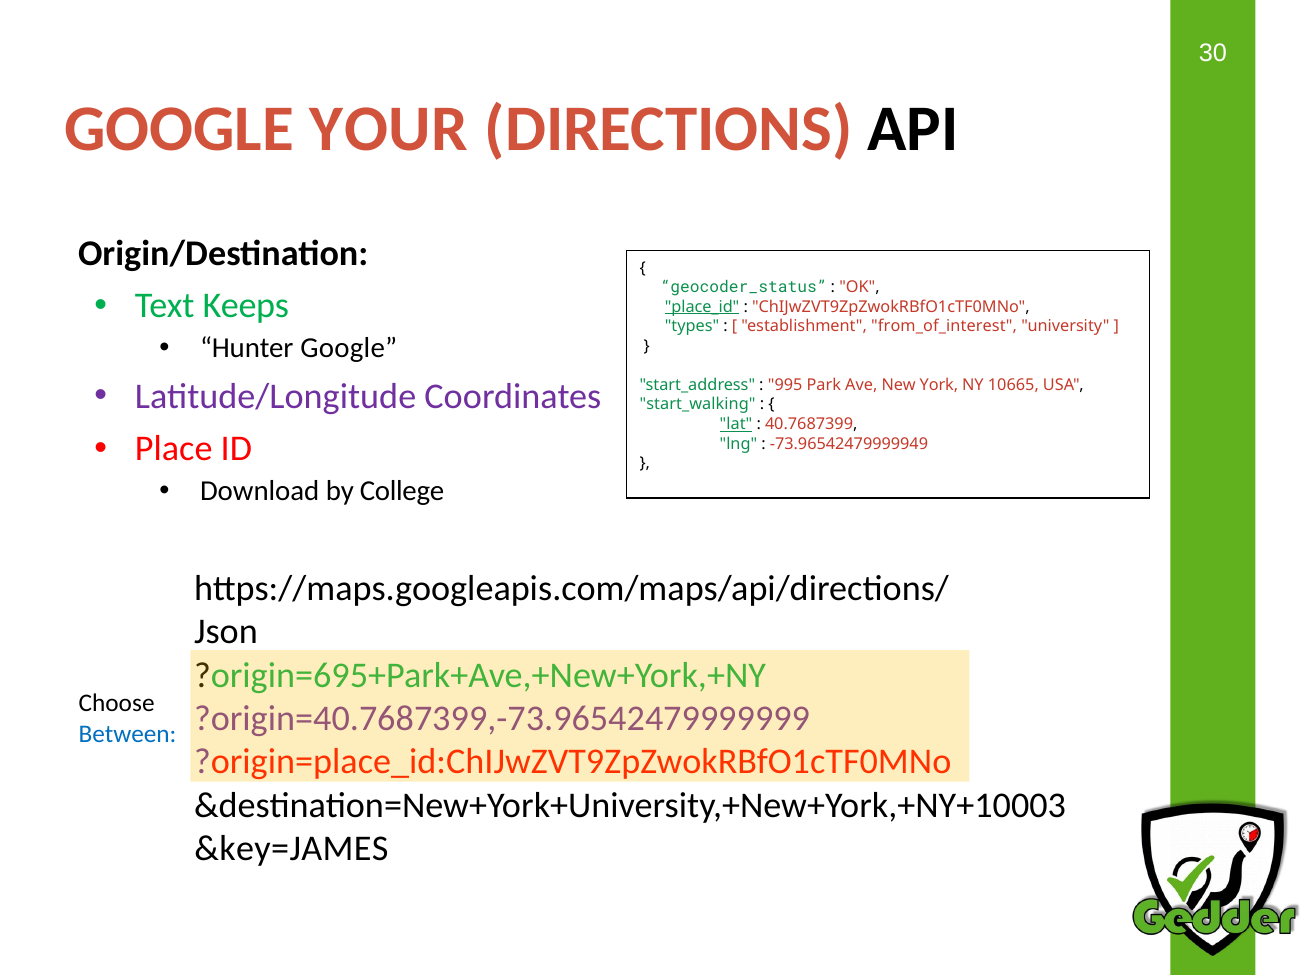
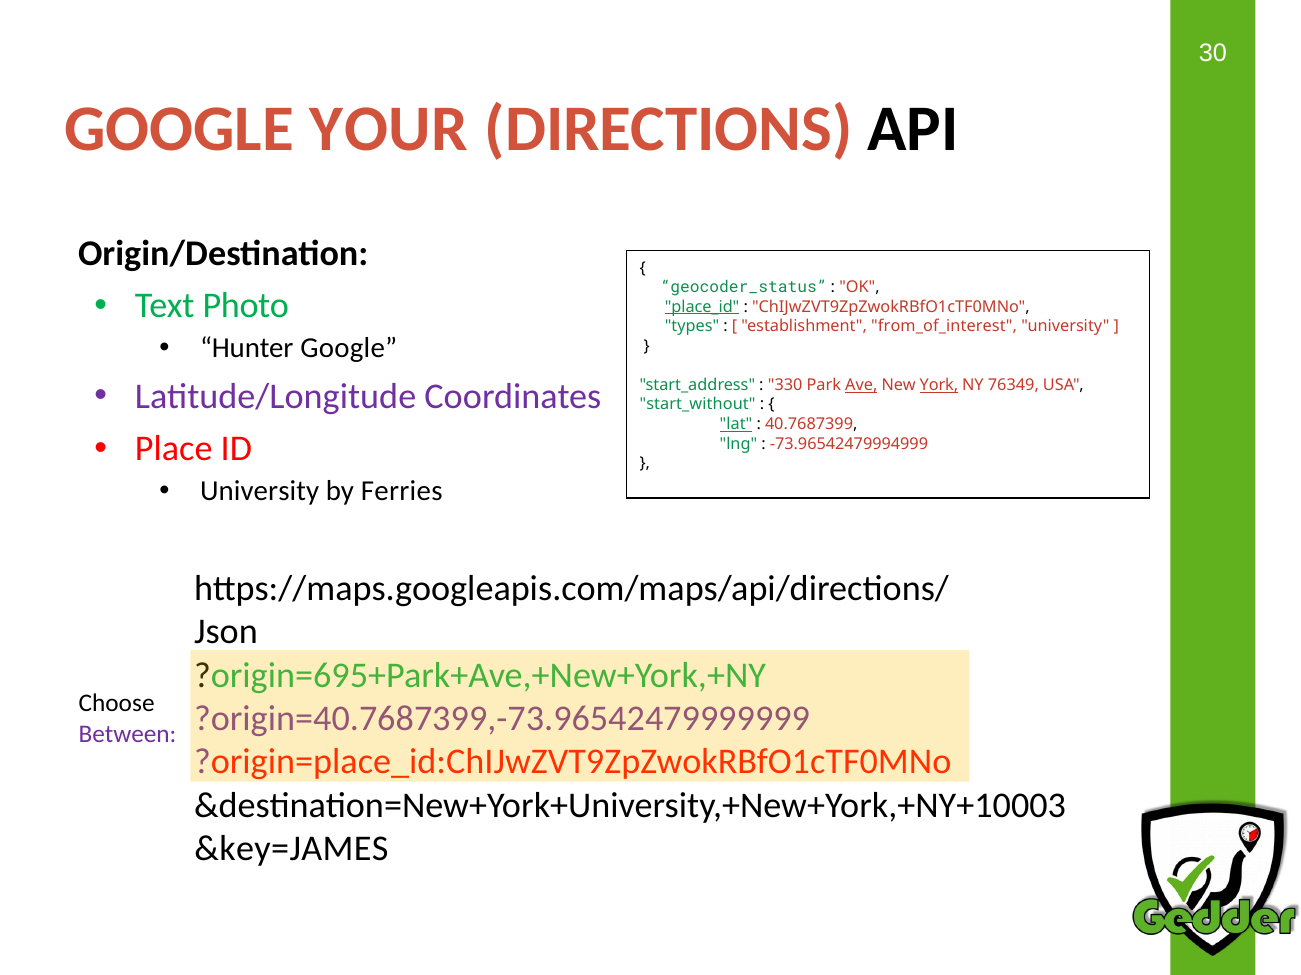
Keeps: Keeps -> Photo (246, 306)
995: 995 -> 330 (785, 385)
Ave underline: none -> present (861, 385)
York underline: none -> present (939, 385)
10665: 10665 -> 76349 (1013, 385)
start_walking: start_walking -> start_without (698, 405)
-73.96542479999949: -73.96542479999949 -> -73.96542479994999 (849, 444)
Download: Download -> University (260, 491)
College: College -> Ferries (402, 491)
Between colour: blue -> purple (128, 735)
